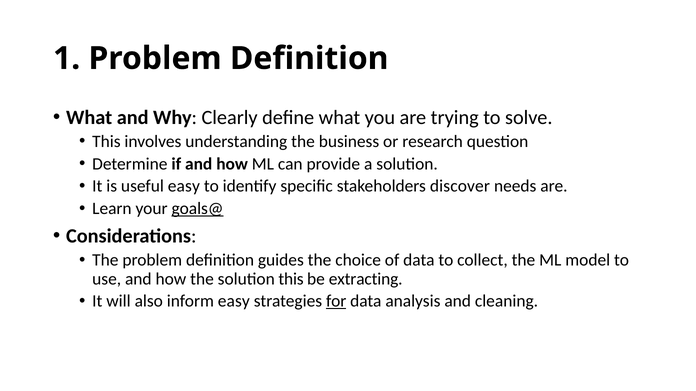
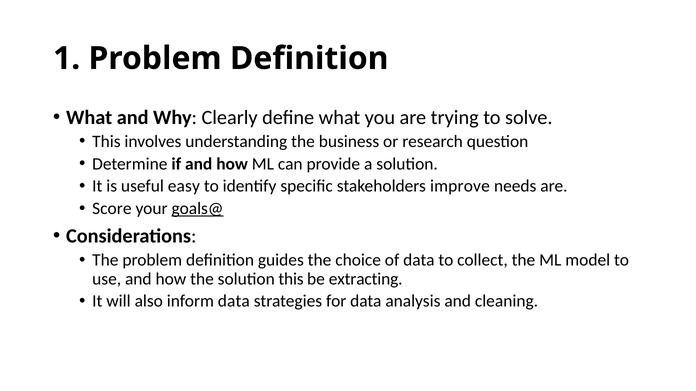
discover: discover -> improve (460, 186)
Learn: Learn -> Score (112, 209)
inform easy: easy -> data (234, 302)
for underline: present -> none (336, 302)
